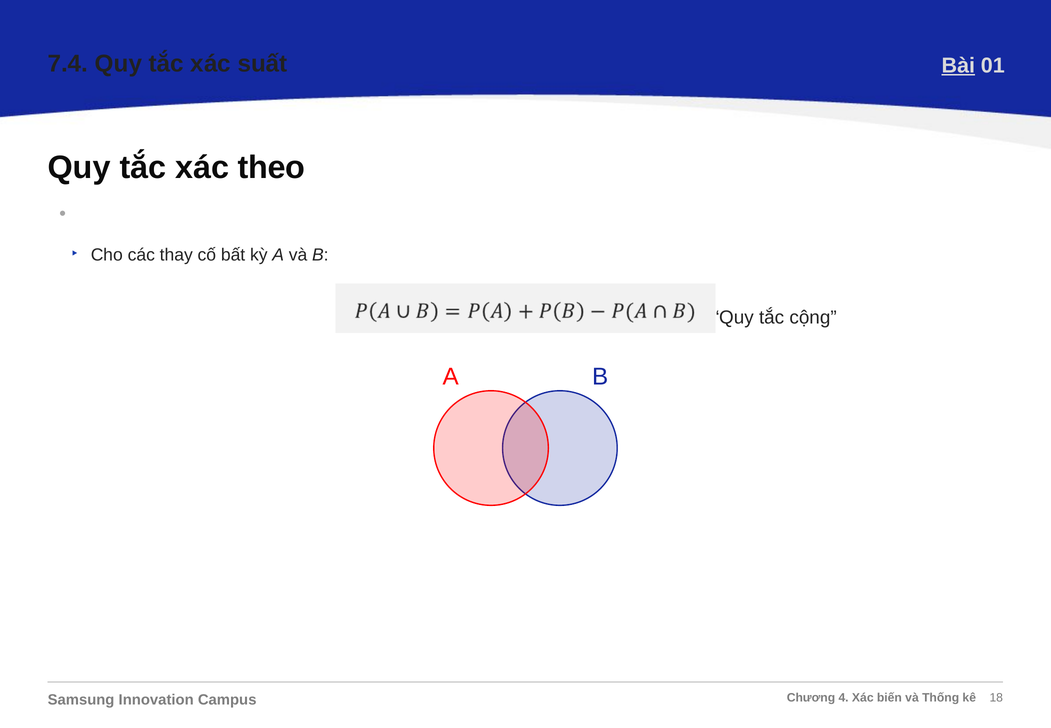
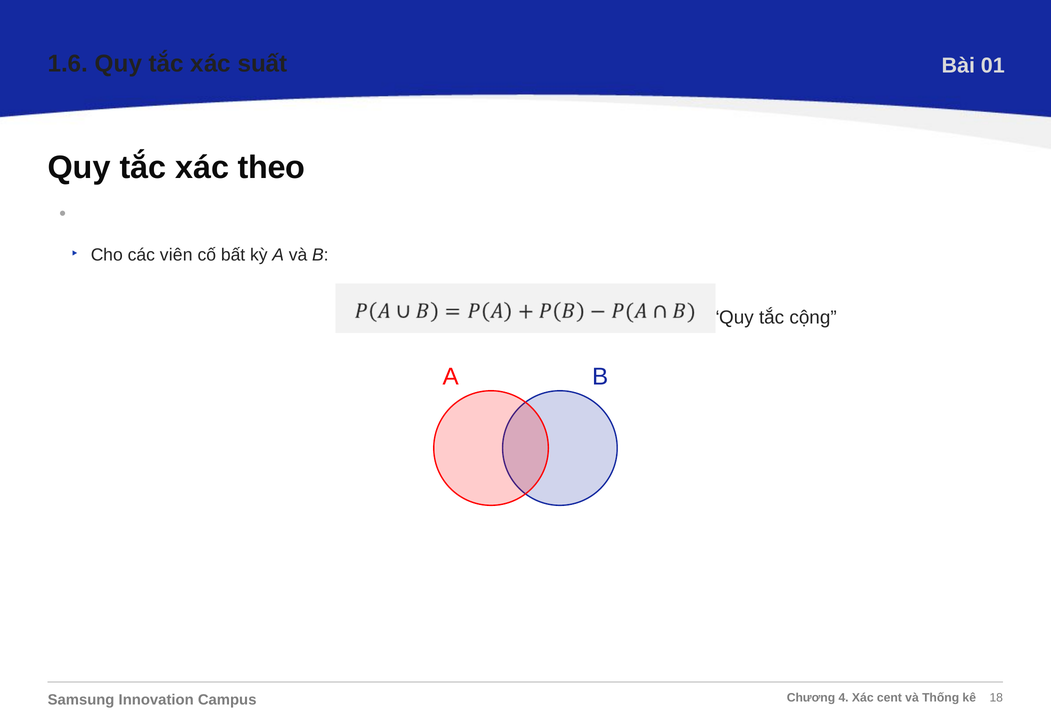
7.4: 7.4 -> 1.6 (68, 64)
Bài underline: present -> none (958, 65)
thay: thay -> viên (176, 255)
biến: biến -> cent (889, 698)
